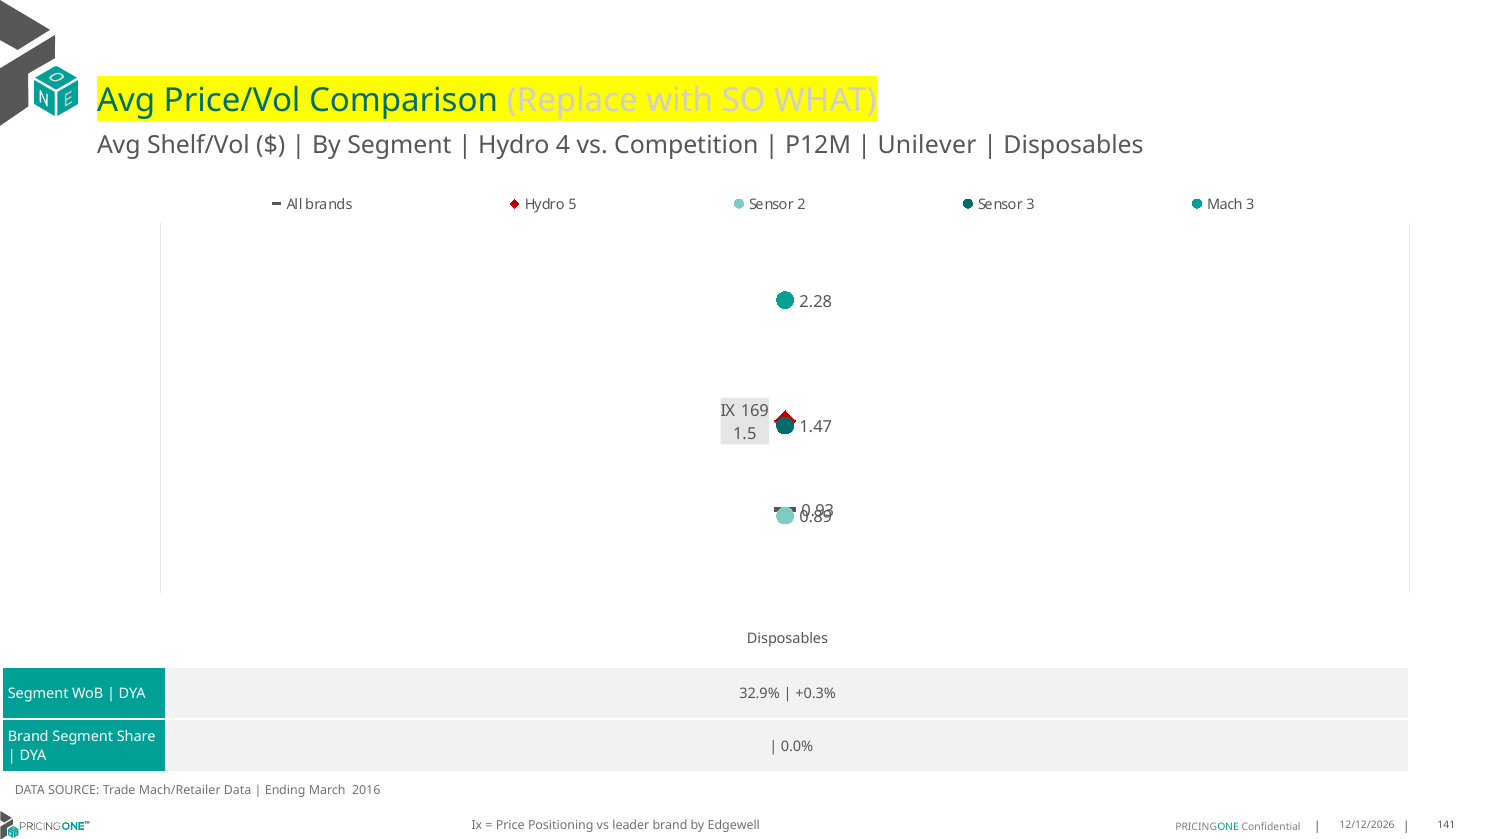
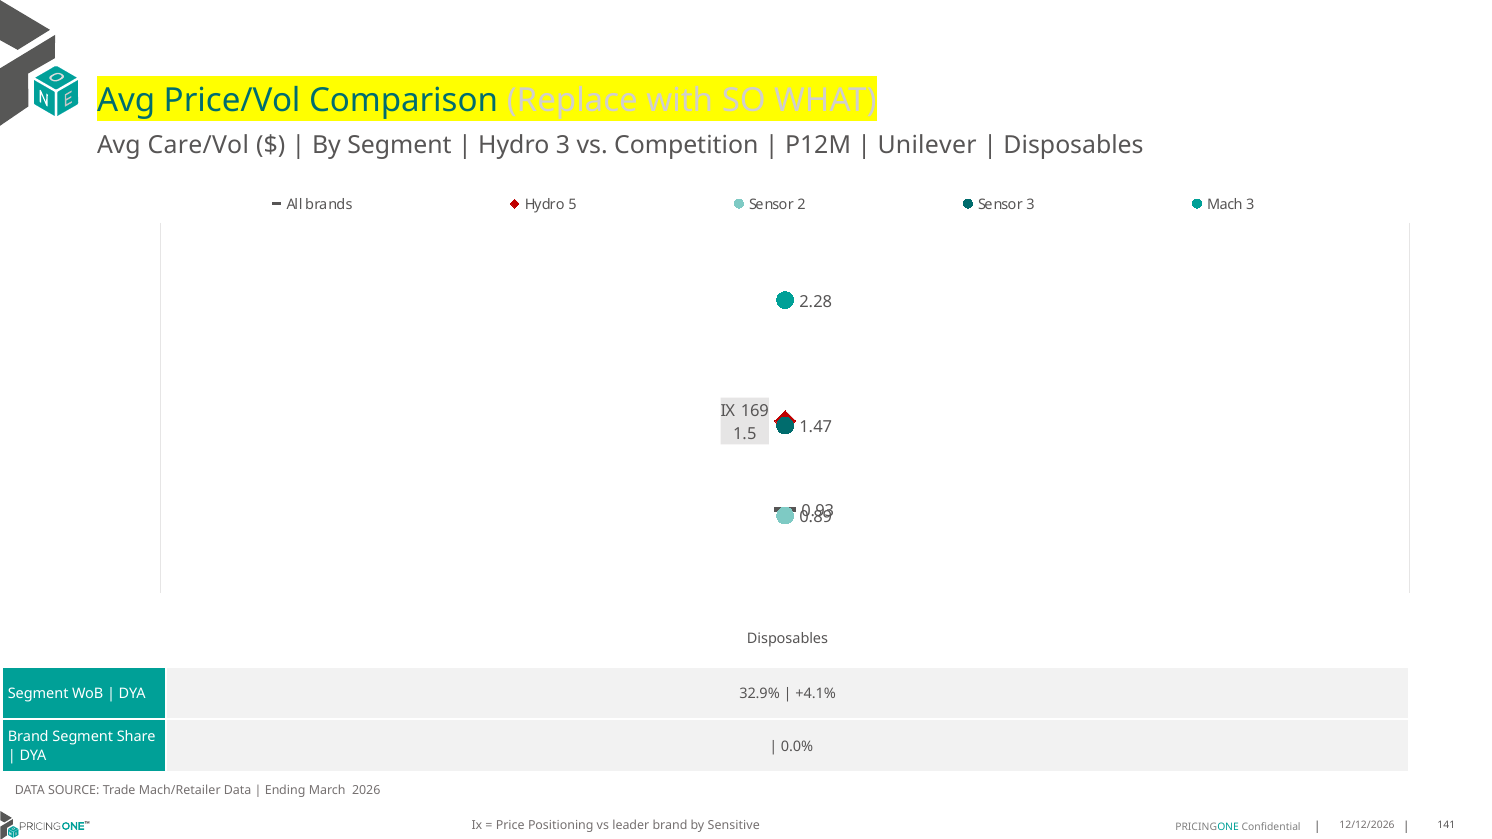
Shelf/Vol: Shelf/Vol -> Care/Vol (198, 145)
Hydro 4: 4 -> 3 (563, 145)
+0.3%: +0.3% -> +4.1% (816, 694)
2016: 2016 -> 2026 (366, 790)
Edgewell: Edgewell -> Sensitive (734, 826)
